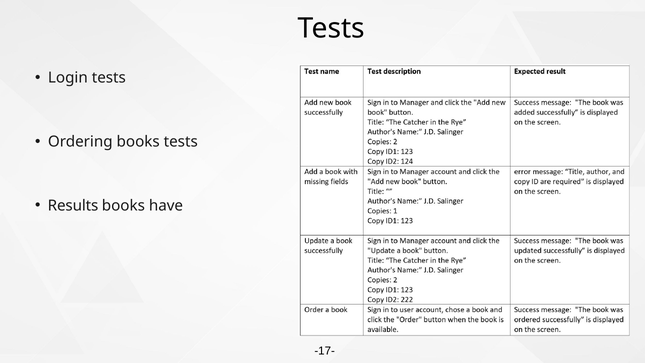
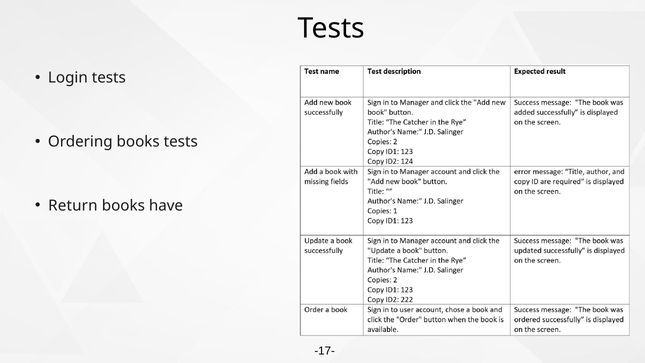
Results: Results -> Return (73, 206)
